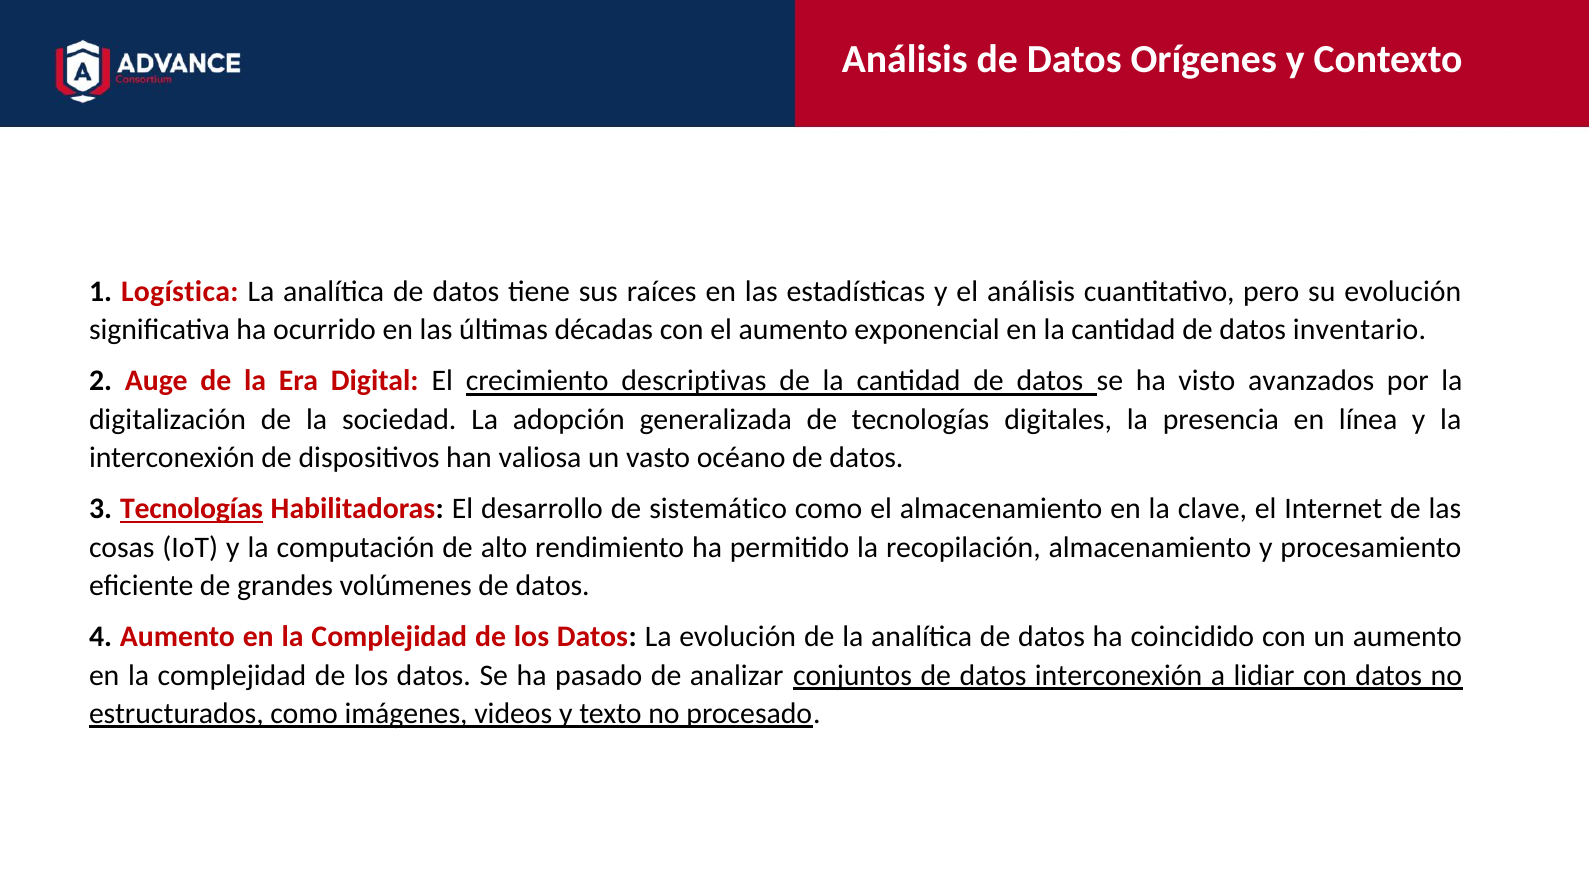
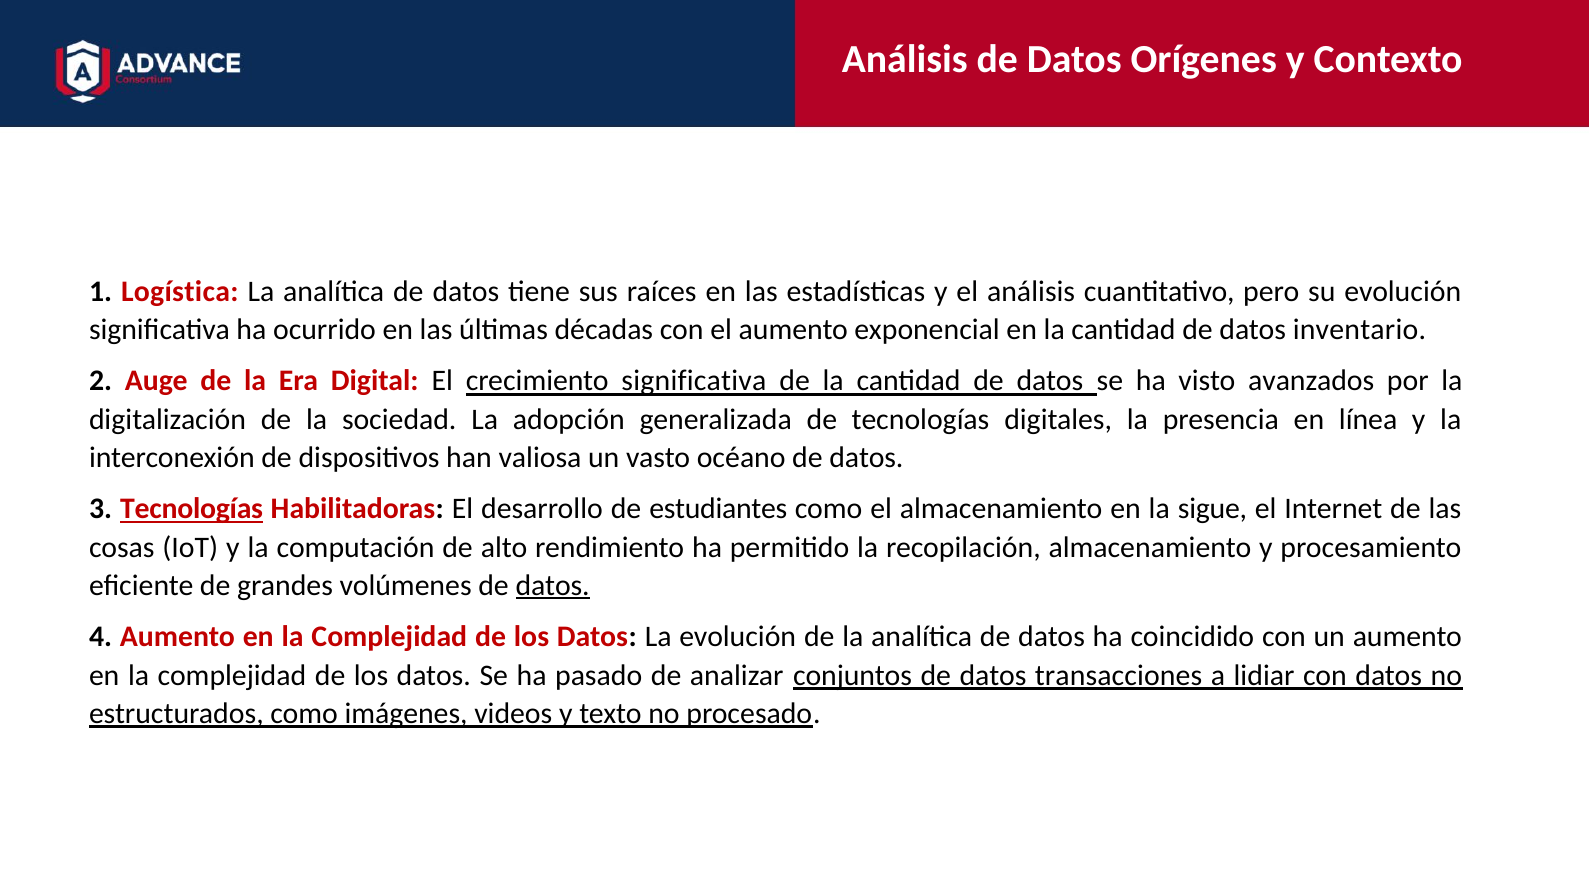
crecimiento descriptivas: descriptivas -> significativa (694, 381)
sistemático: sistemático -> estudiantes (718, 509)
clave: clave -> sigue (1212, 509)
datos underline: none -> present (553, 585)
datos interconexión: interconexión -> transacciones (1119, 675)
